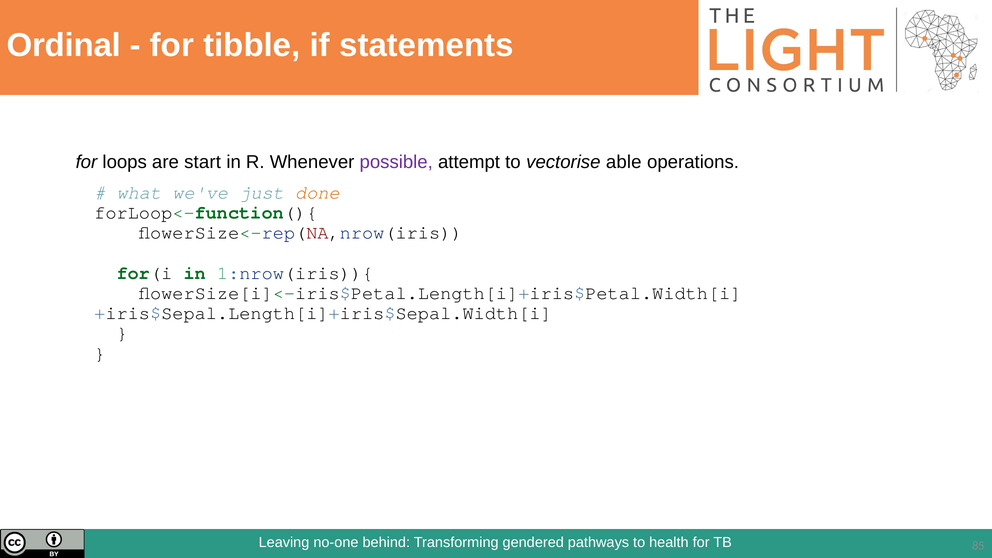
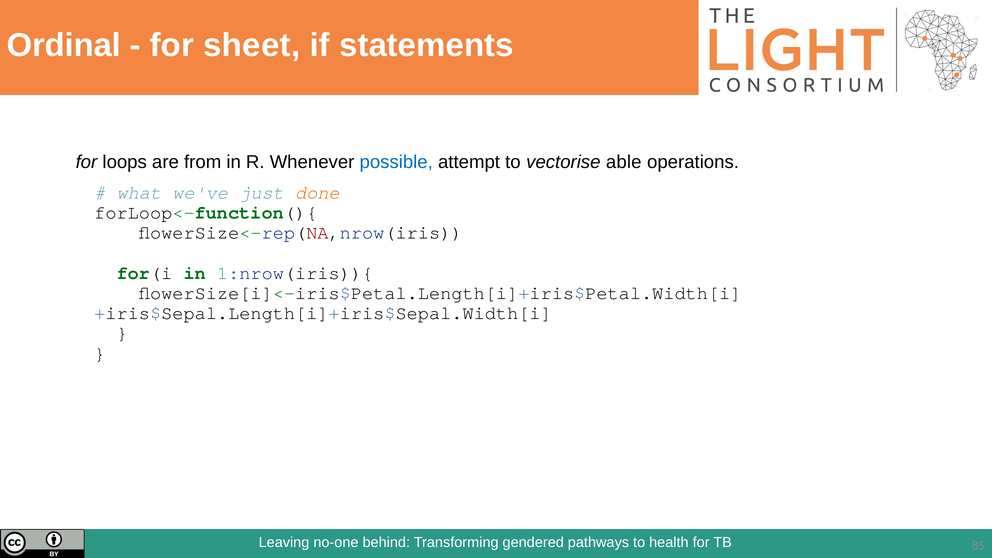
tibble: tibble -> sheet (252, 45)
start: start -> from (203, 162)
possible colour: purple -> blue (396, 162)
